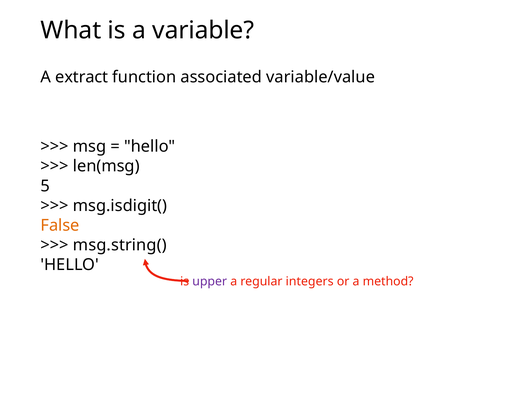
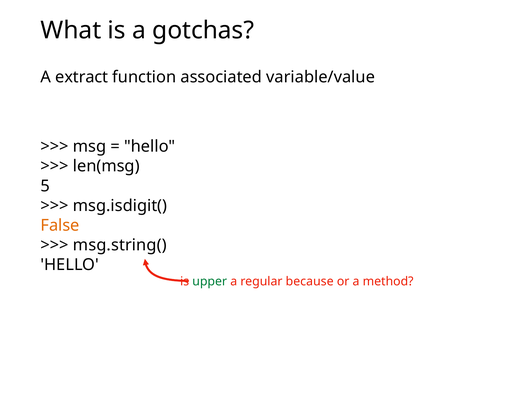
variable: variable -> gotchas (203, 30)
upper colour: purple -> green (210, 281)
integers: integers -> because (310, 281)
